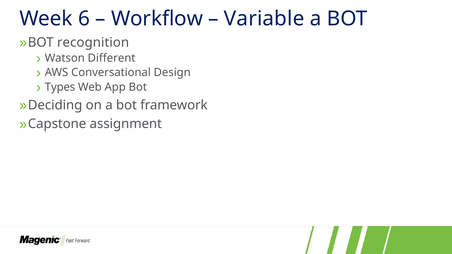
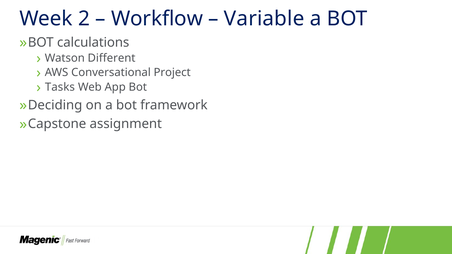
6: 6 -> 2 (84, 19)
recognition: recognition -> calculations (93, 43)
Design: Design -> Project (172, 73)
Types: Types -> Tasks (60, 87)
